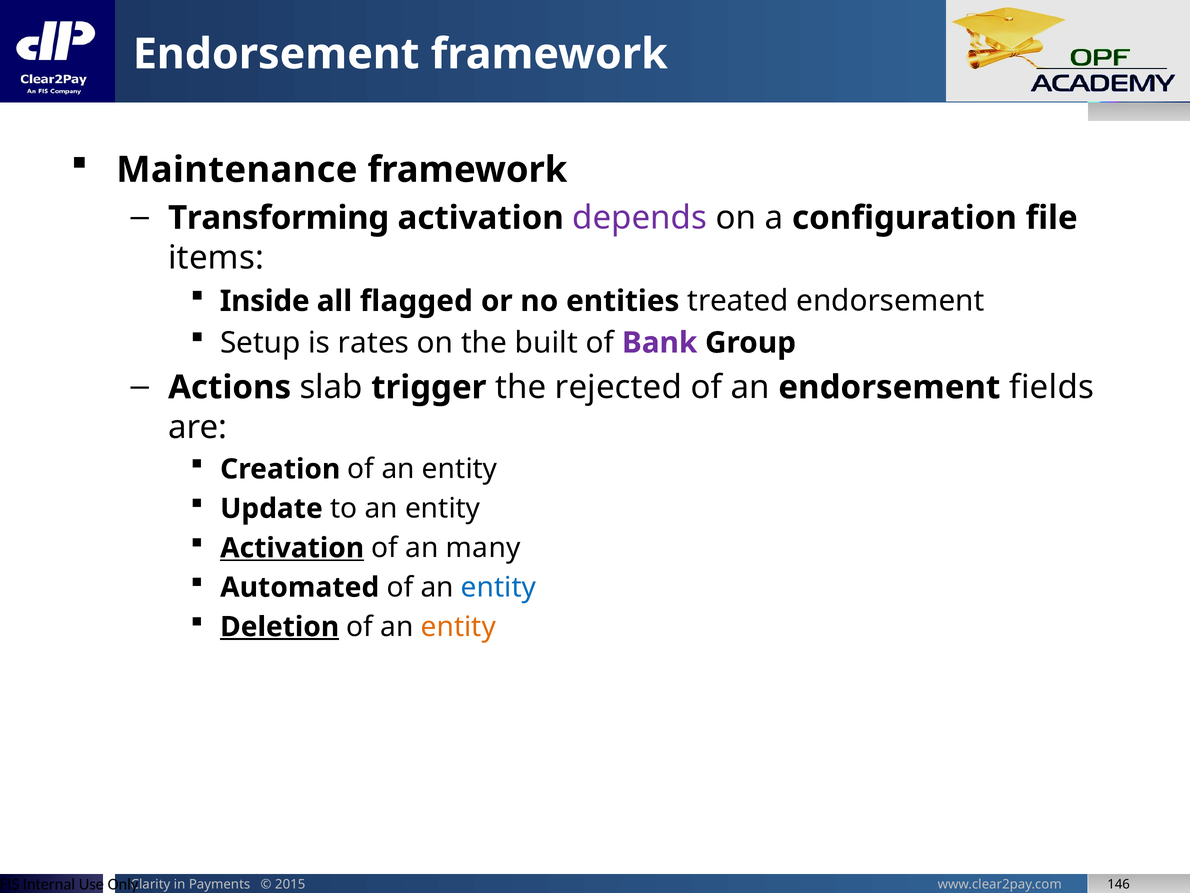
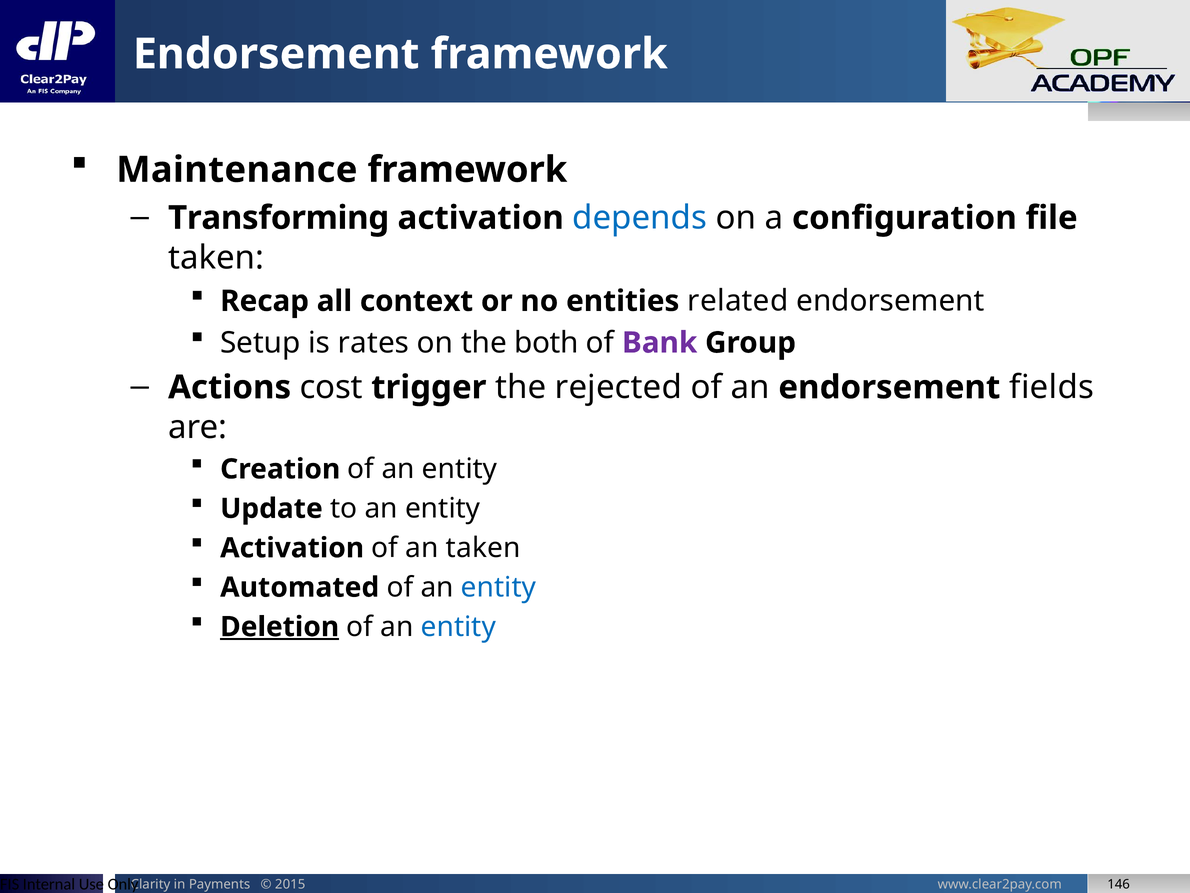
depends colour: purple -> blue (640, 218)
items: items -> taken (216, 258)
Inside: Inside -> Recap (265, 301)
flagged: flagged -> context (416, 301)
treated: treated -> related (738, 301)
built: built -> both (546, 343)
slab: slab -> cost (331, 387)
Activation underline: present -> none (292, 548)
an many: many -> taken (483, 548)
entity colour: orange -> blue (458, 627)
